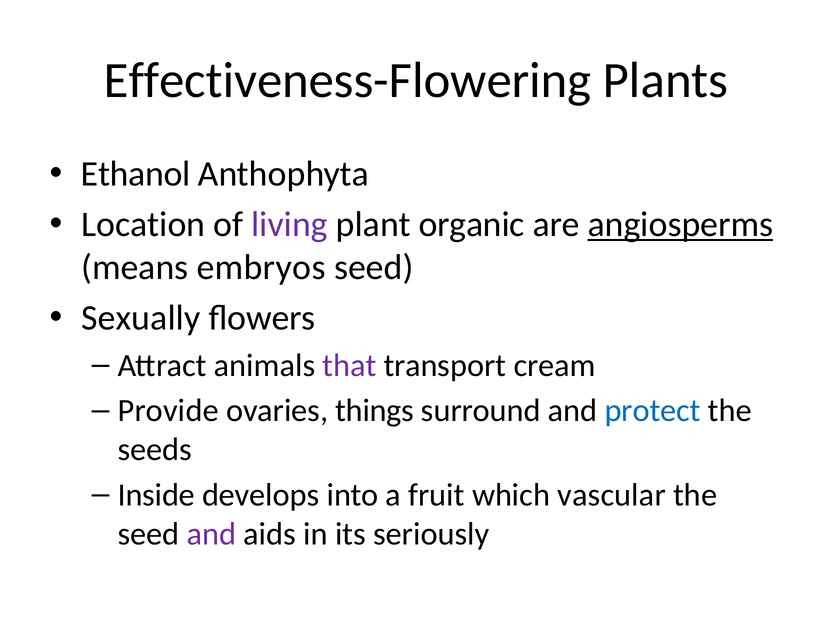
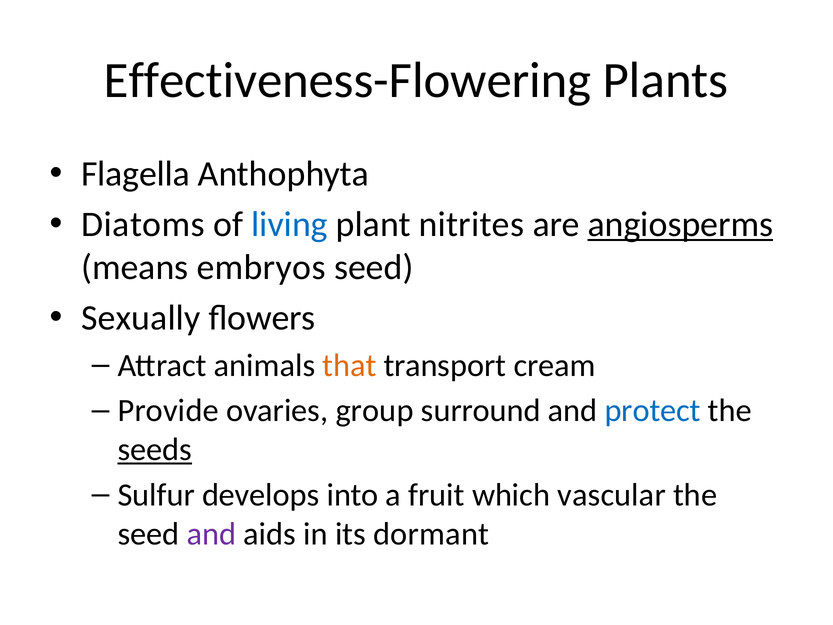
Ethanol: Ethanol -> Flagella (136, 174)
Location: Location -> Diatoms (143, 224)
living colour: purple -> blue (290, 224)
organic: organic -> nitrites (471, 224)
that colour: purple -> orange (349, 365)
things: things -> group (375, 411)
seeds underline: none -> present (155, 449)
Inside: Inside -> Sulfur (156, 495)
seriously: seriously -> dormant (431, 534)
